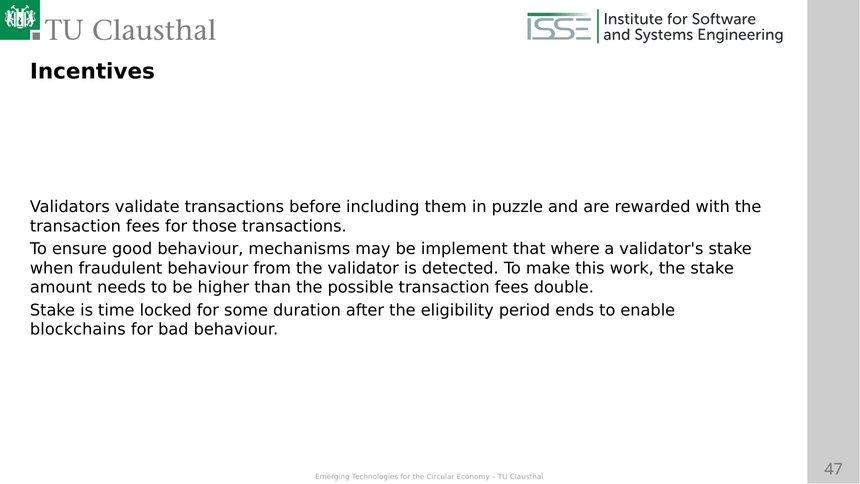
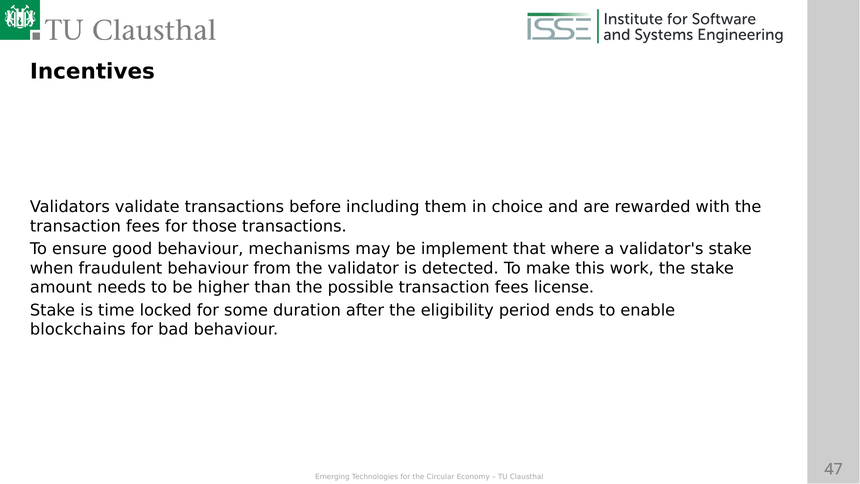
puzzle: puzzle -> choice (517, 207)
double: double -> license (564, 287)
